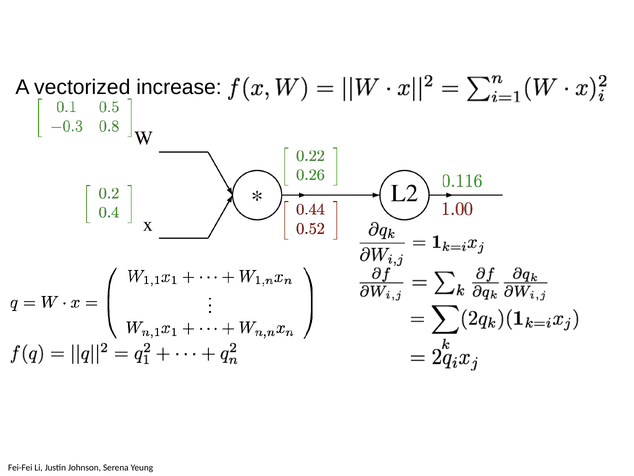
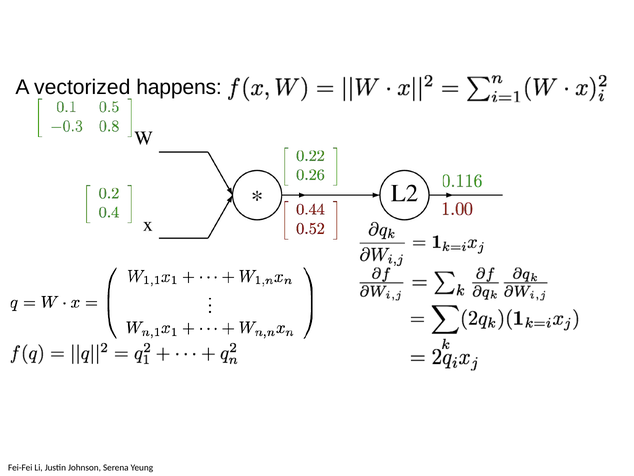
increase: increase -> happens (179, 87)
